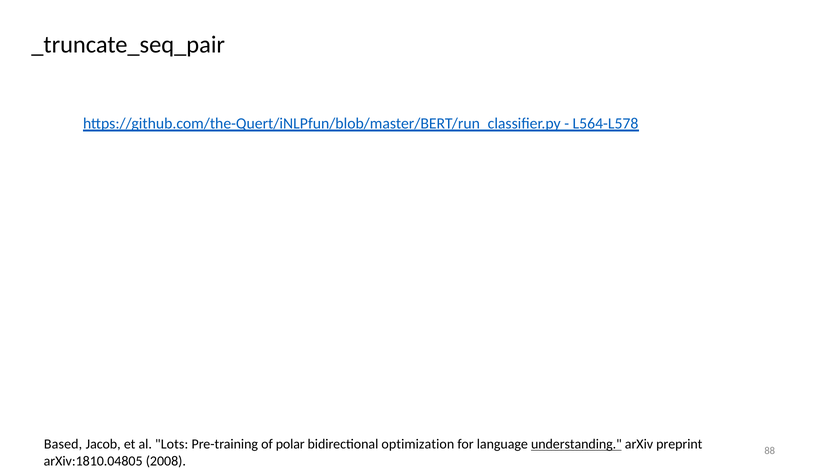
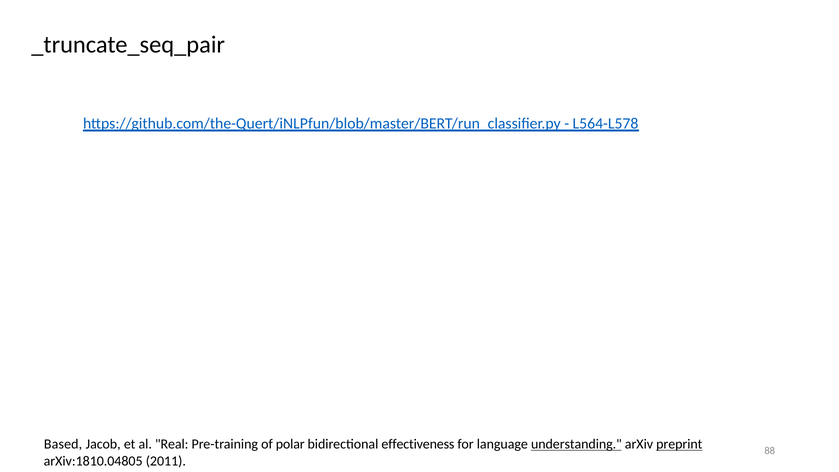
Lots: Lots -> Real (172, 444)
optimization: optimization -> effectiveness (418, 444)
preprint underline: none -> present (679, 444)
2008: 2008 -> 2011 (166, 461)
